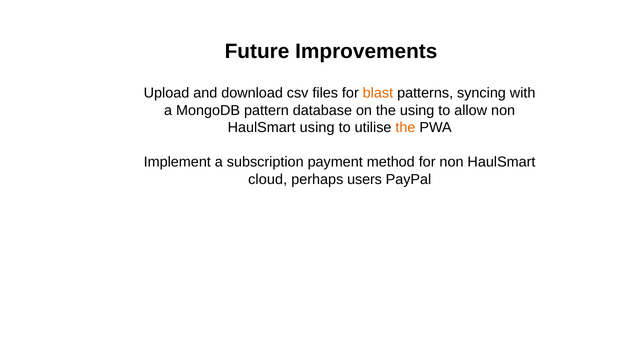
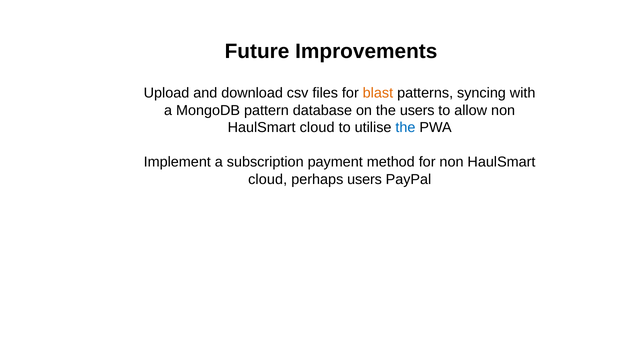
the using: using -> users (417, 110)
using: using -> cloud (317, 128)
the colour: orange -> blue (405, 128)
